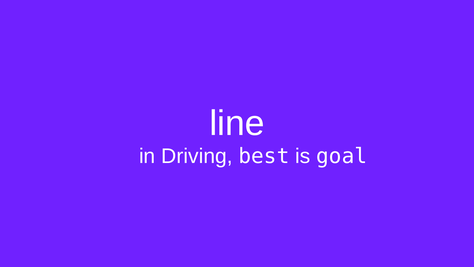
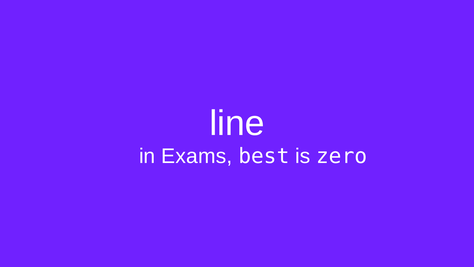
Driving: Driving -> Exams (197, 156)
goal: goal -> zero (342, 156)
